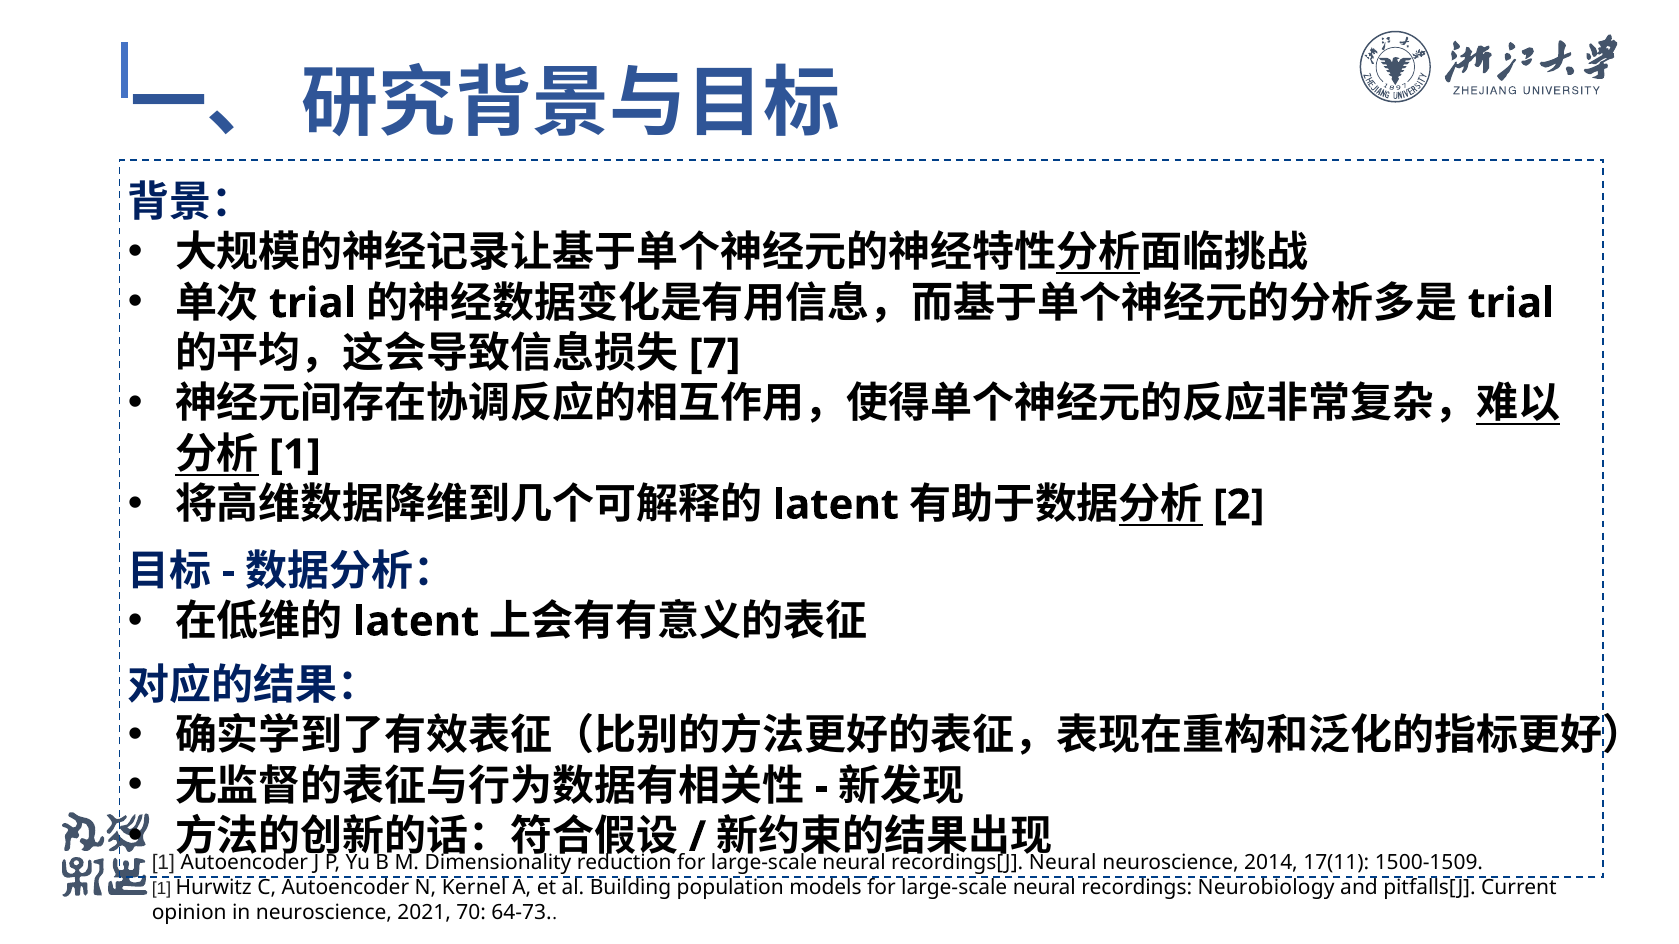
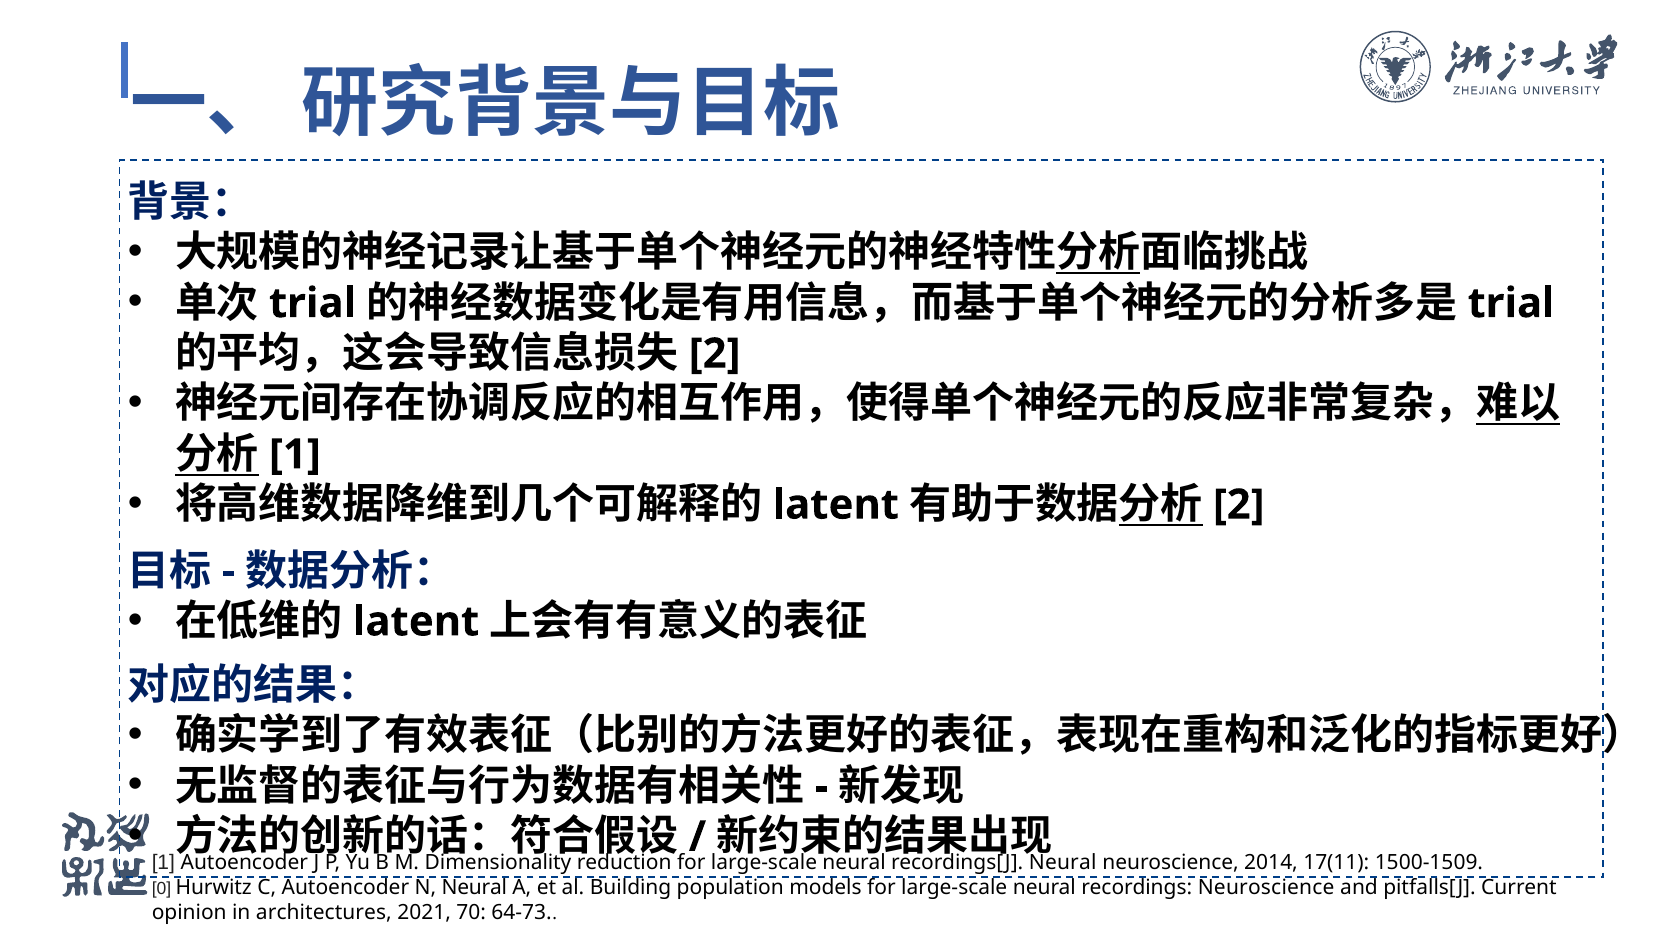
7: 7 -> 2 (715, 354)
1: 1 -> 0 (162, 889)
N Kernel: Kernel -> Neural (474, 888)
recordings Neurobiology: Neurobiology -> Neuroscience (1266, 888)
in neuroscience: neuroscience -> architectures (324, 913)
